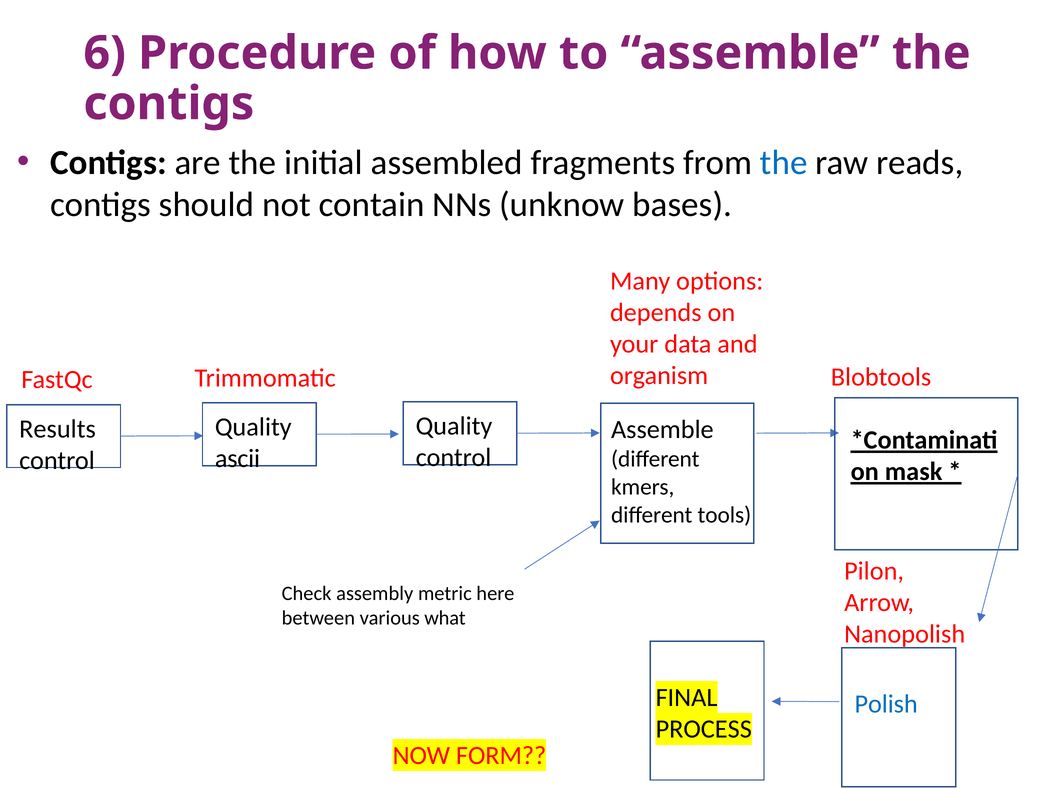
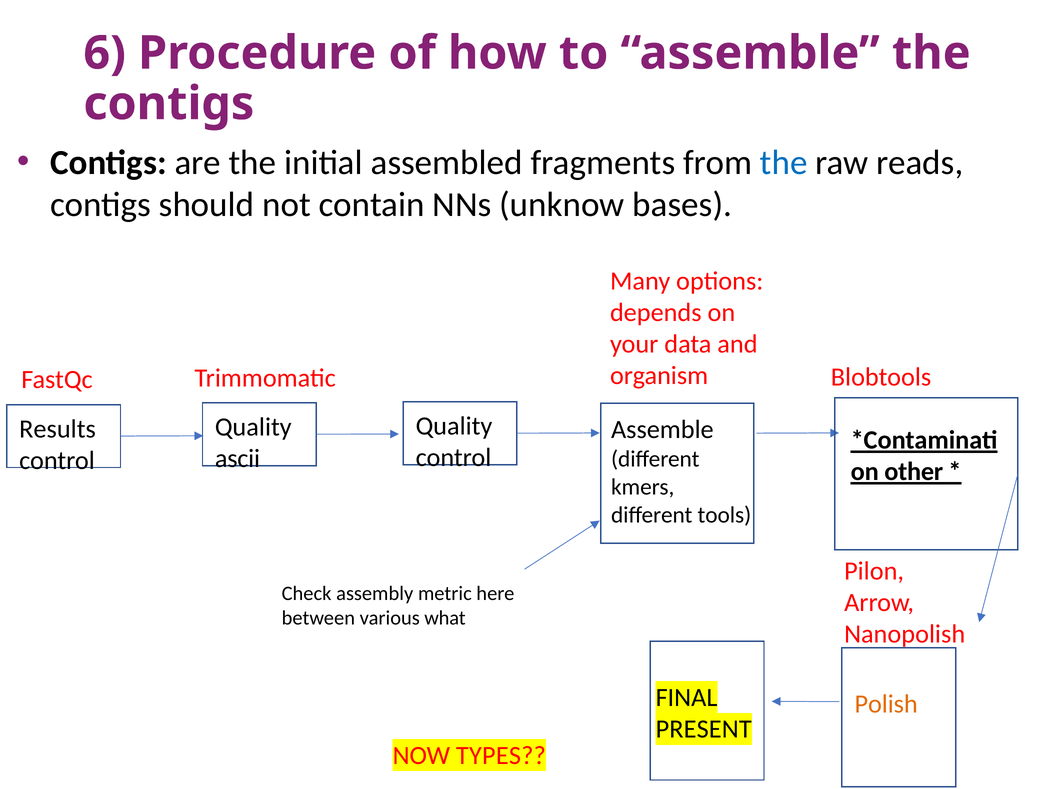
mask: mask -> other (914, 472)
Polish colour: blue -> orange (886, 704)
PROCESS: PROCESS -> PRESENT (704, 729)
FORM: FORM -> TYPES (501, 755)
